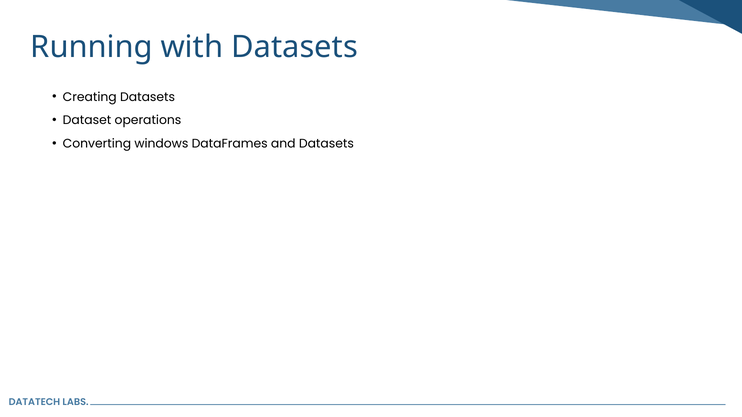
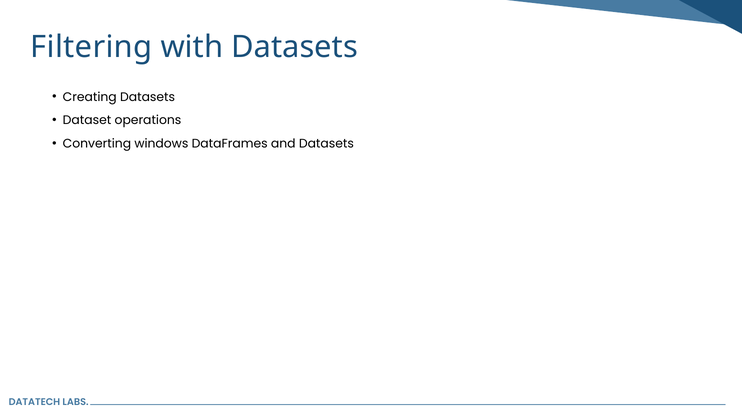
Running: Running -> Filtering (91, 47)
